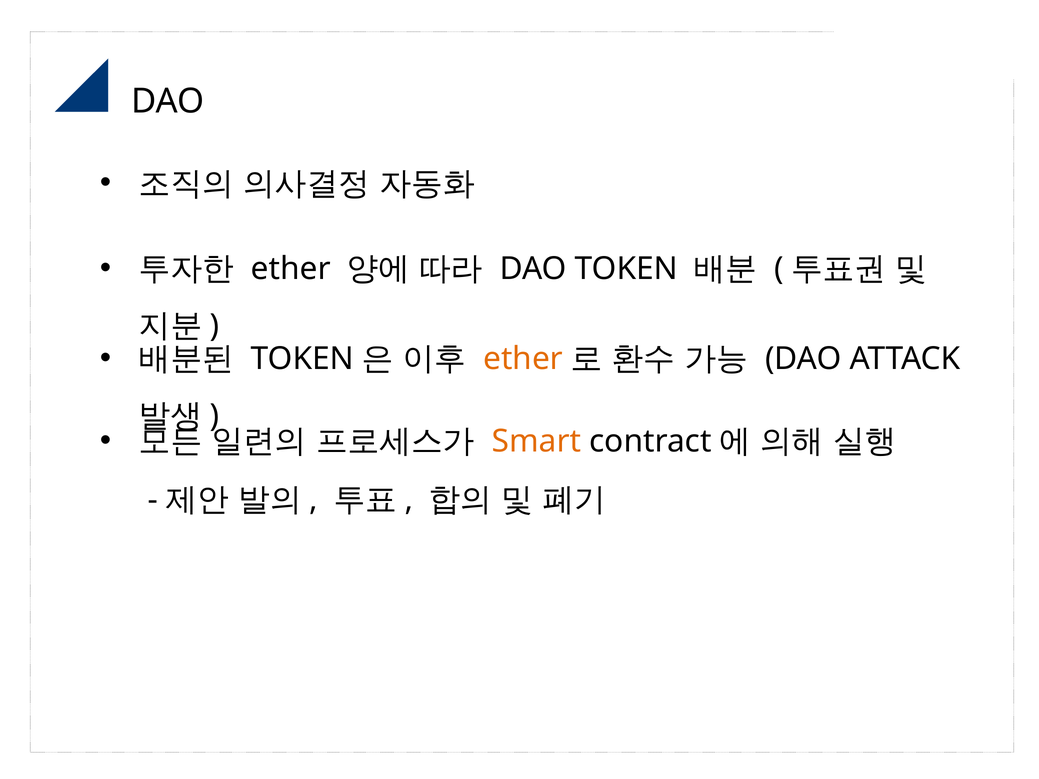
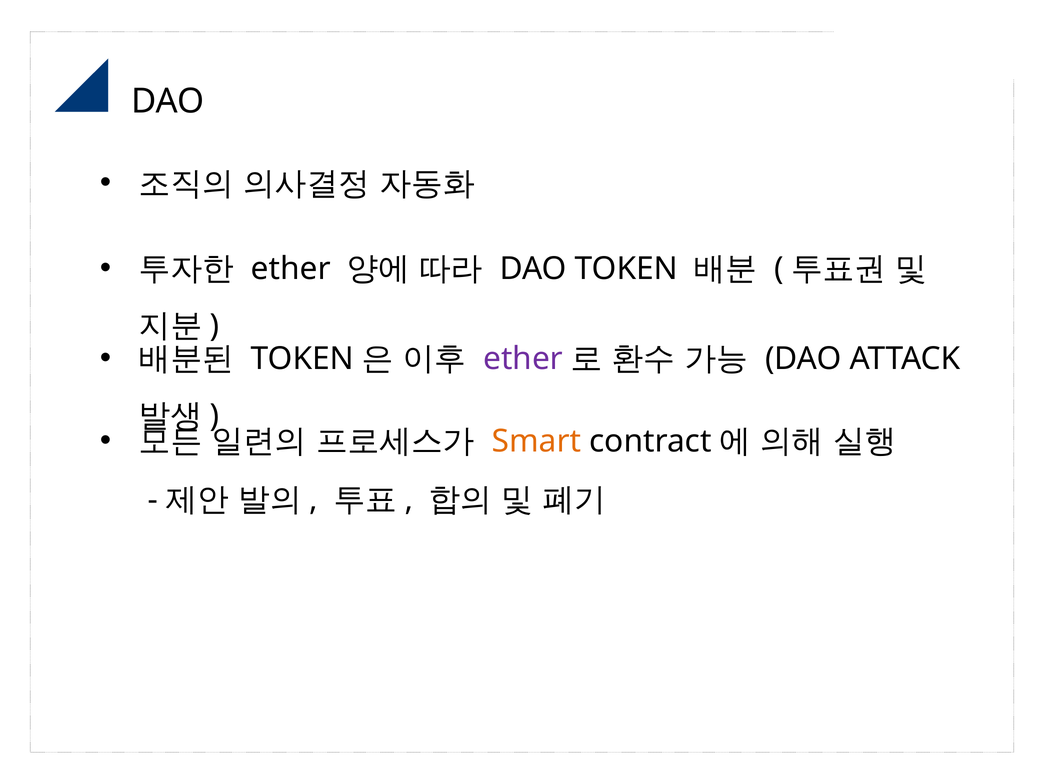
ether colour: orange -> purple (523, 359)
